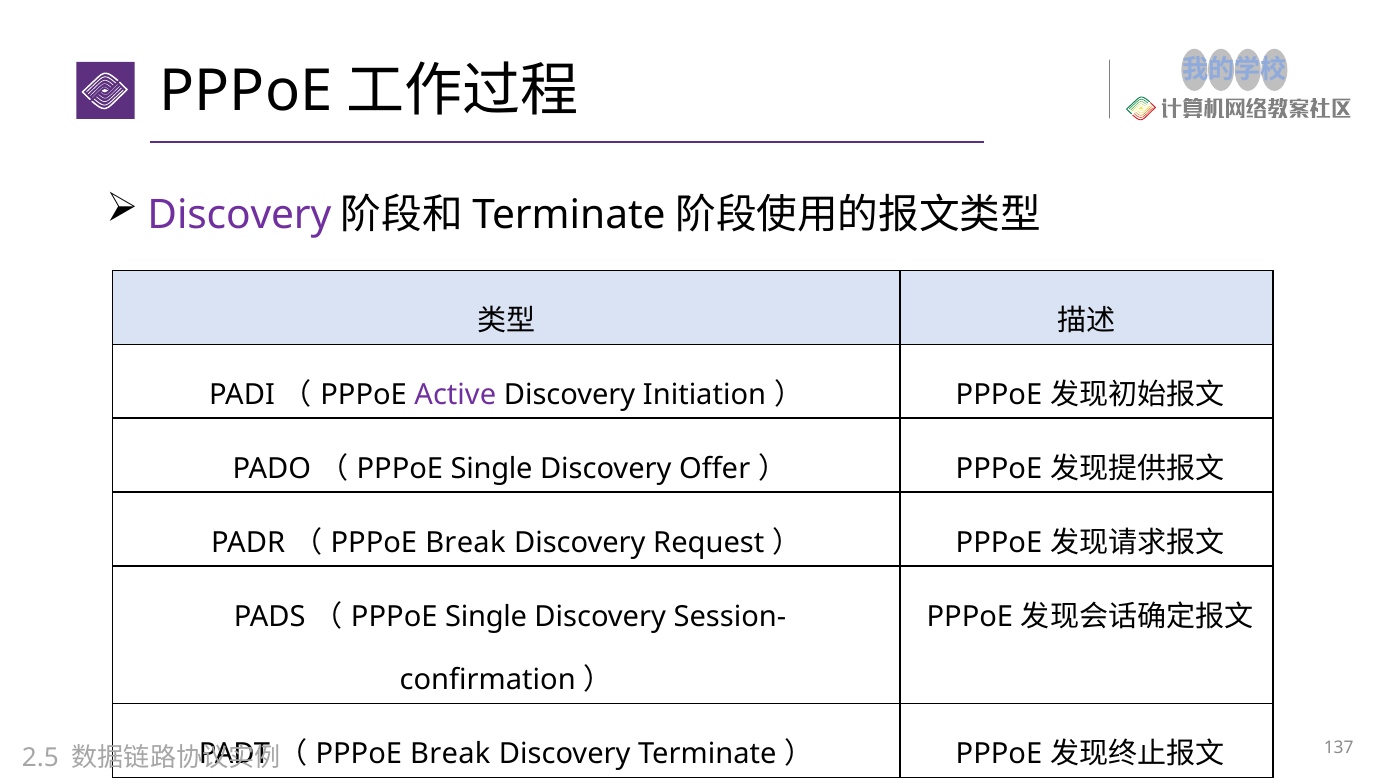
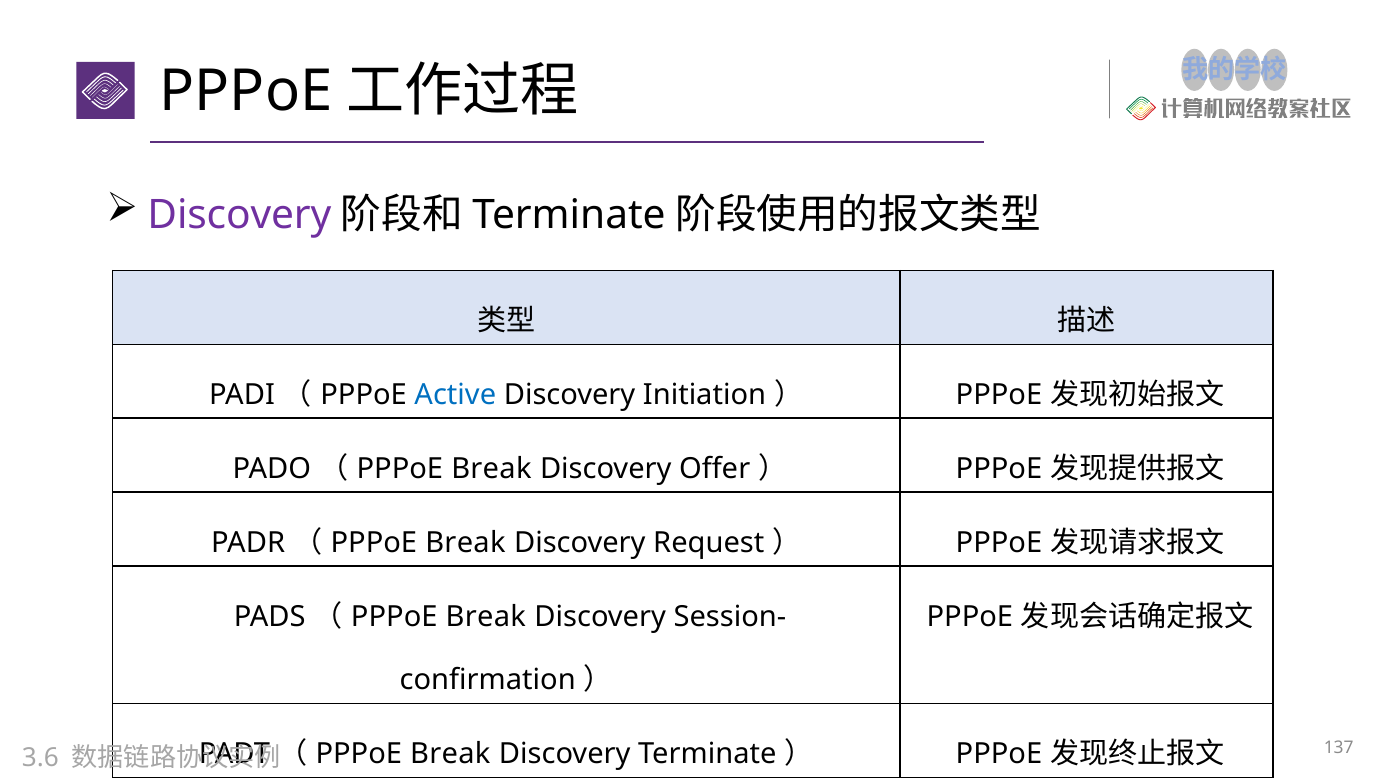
Active colour: purple -> blue (455, 395)
Single: Single -> Break (491, 469)
Single: Single -> Break (486, 617)
2.5: 2.5 -> 3.6 (40, 758)
